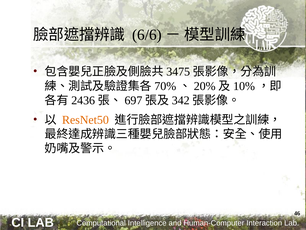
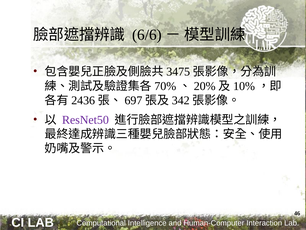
ResNet50 colour: orange -> purple (85, 120)
